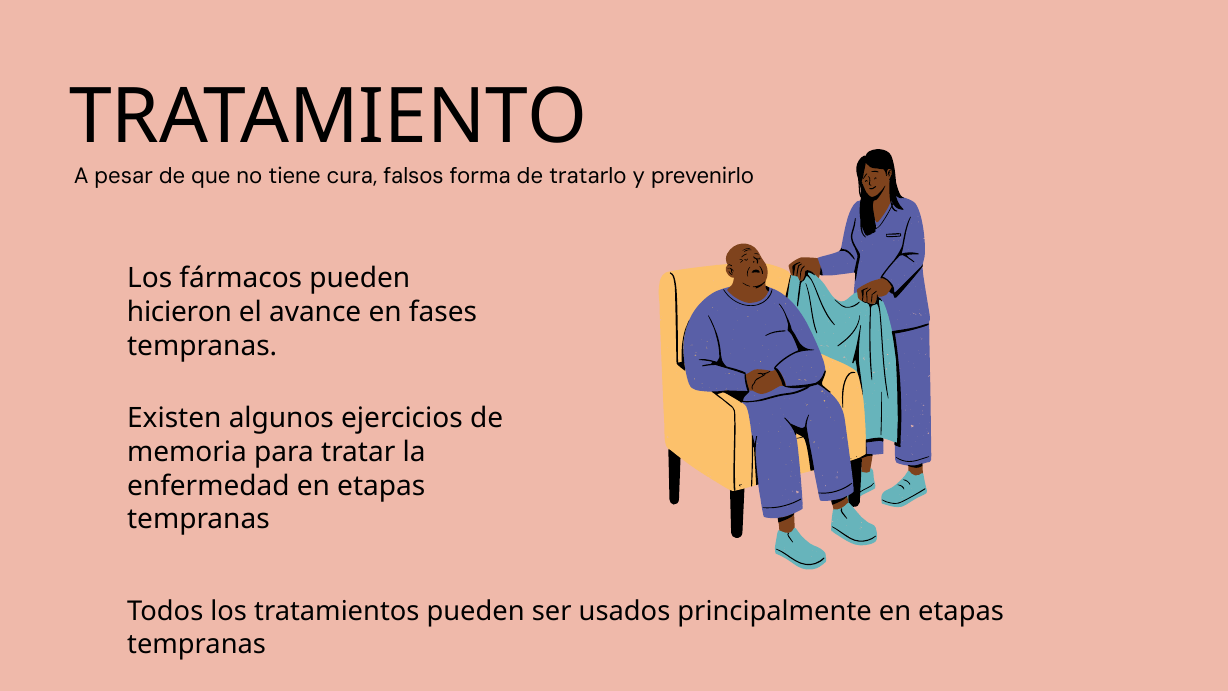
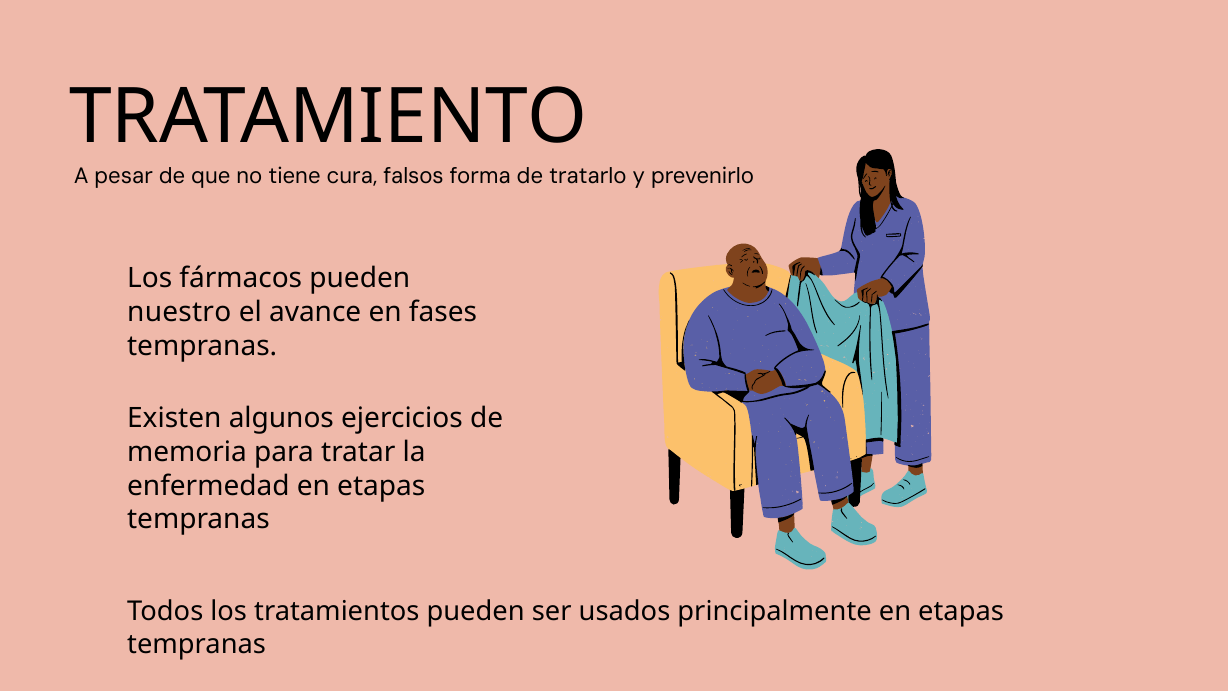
hicieron: hicieron -> nuestro (179, 312)
